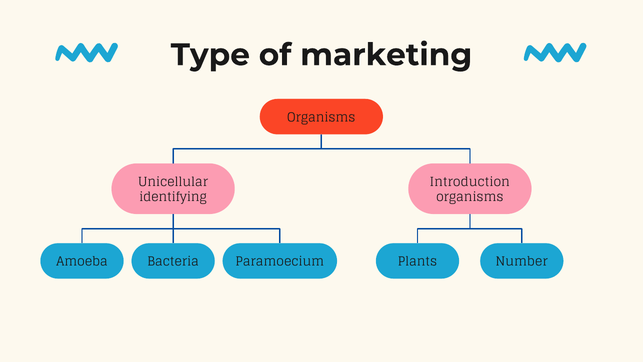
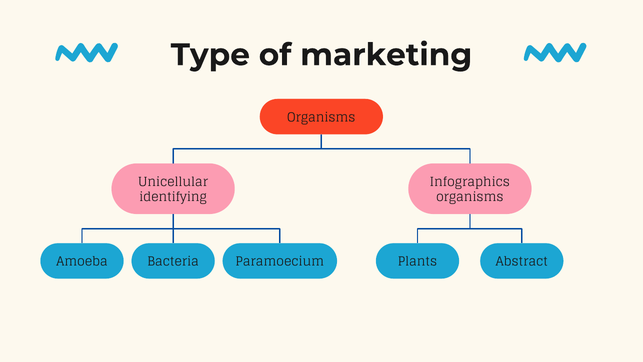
Introduction: Introduction -> Infographics (470, 182)
Number: Number -> Abstract (522, 262)
